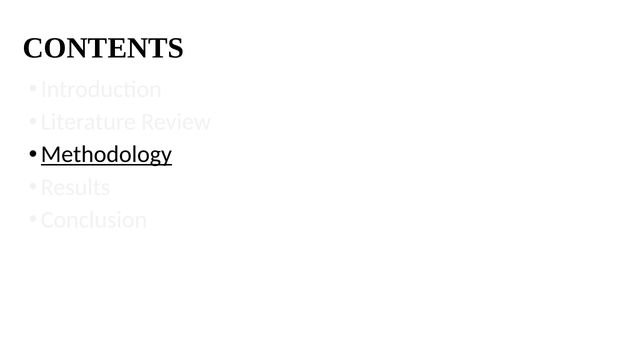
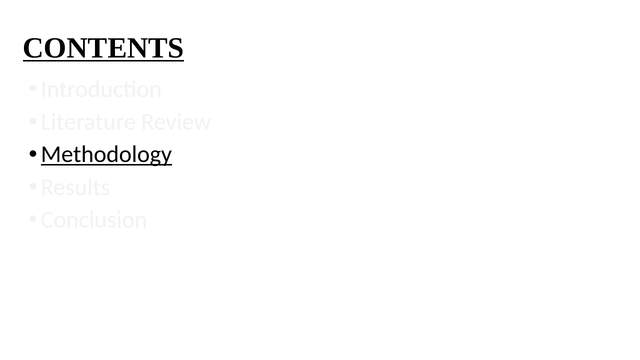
CONTENTS underline: none -> present (103, 48)
